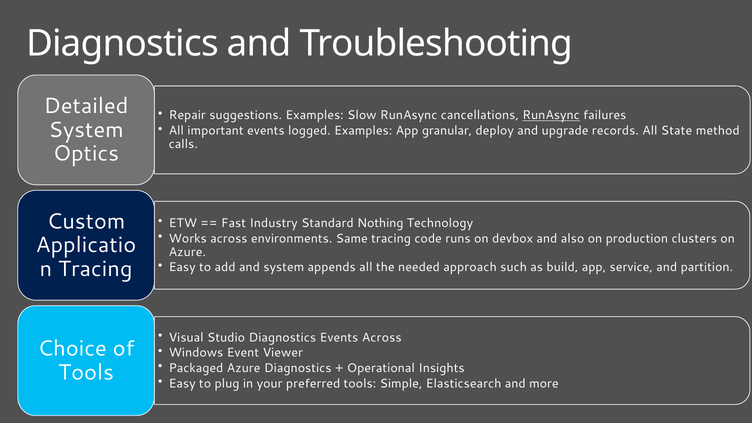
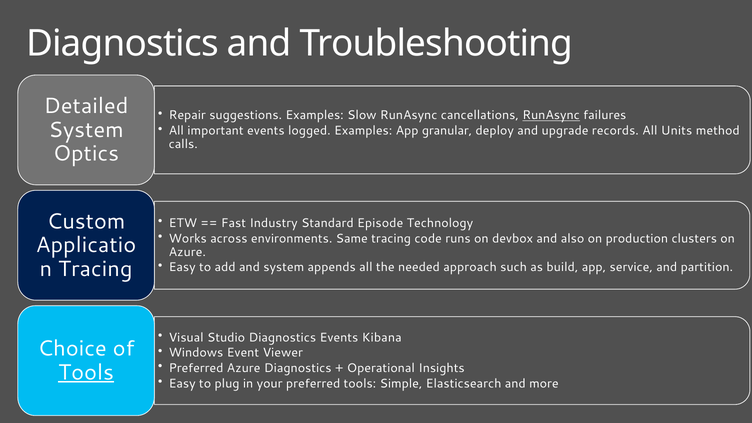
State: State -> Units (677, 131)
Nothing: Nothing -> Episode (380, 223)
Events Across: Across -> Kibana (382, 337)
Packaged: Packaged -> Preferred (196, 368)
Tools underline: none -> present (86, 372)
